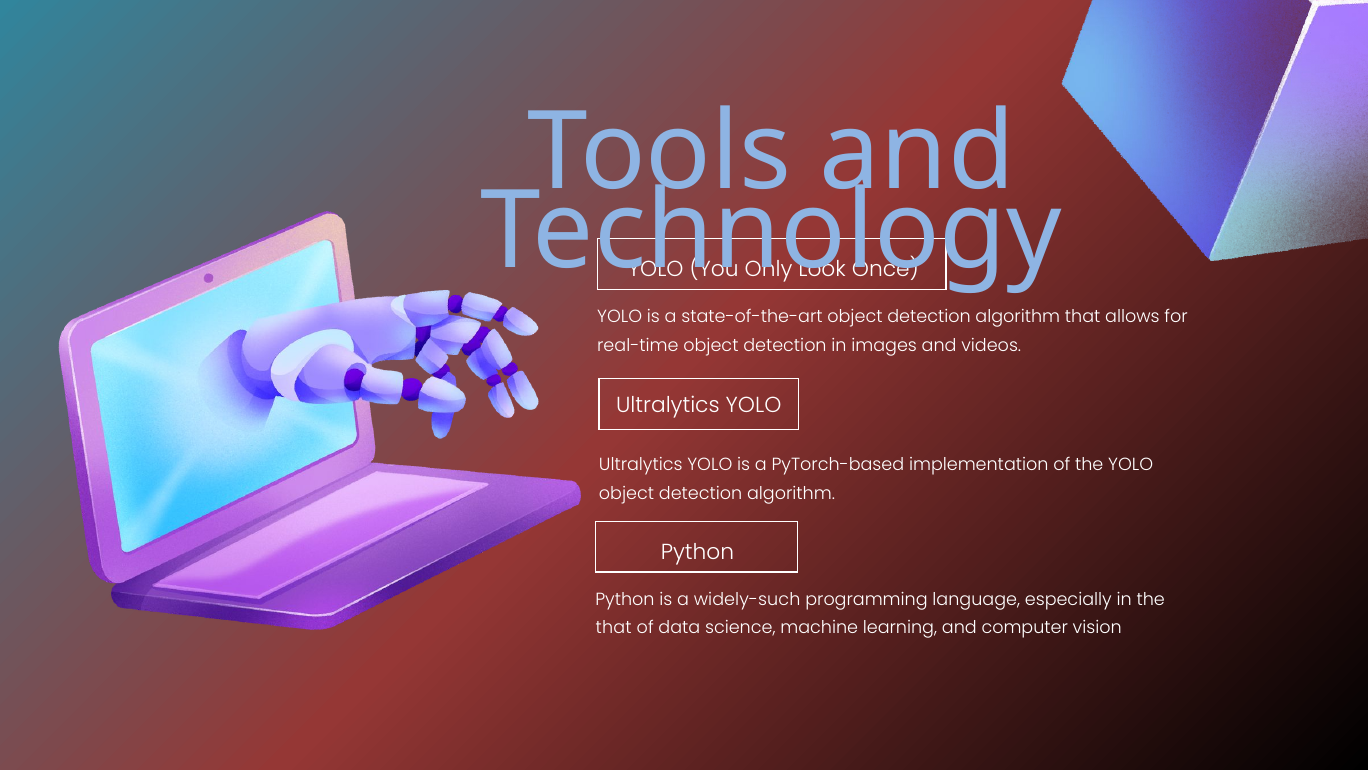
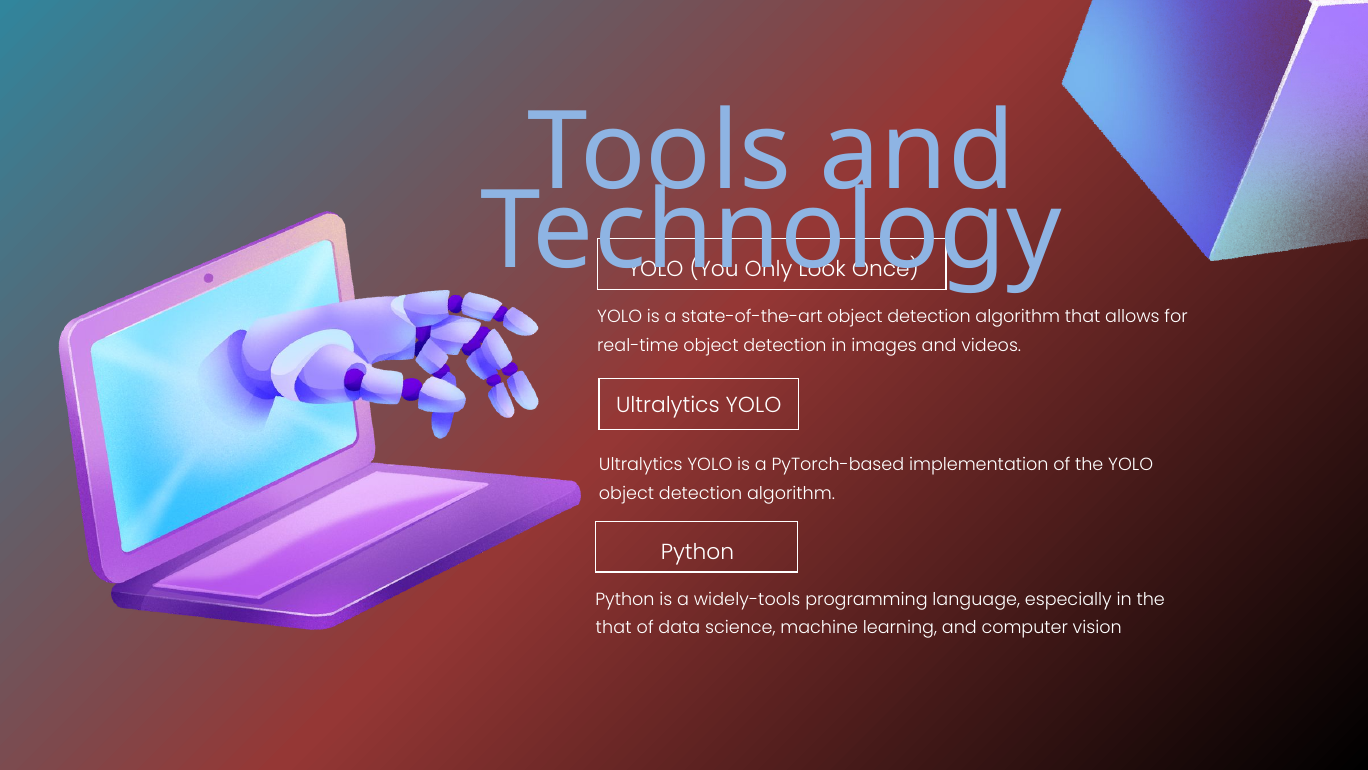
widely-such: widely-such -> widely-tools (747, 599)
